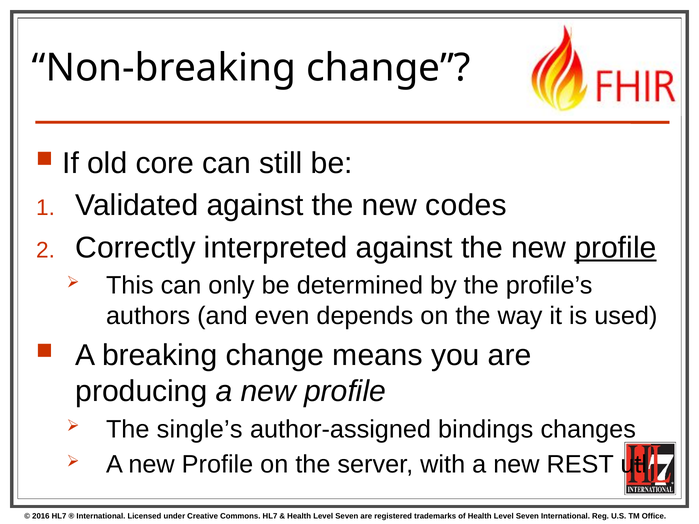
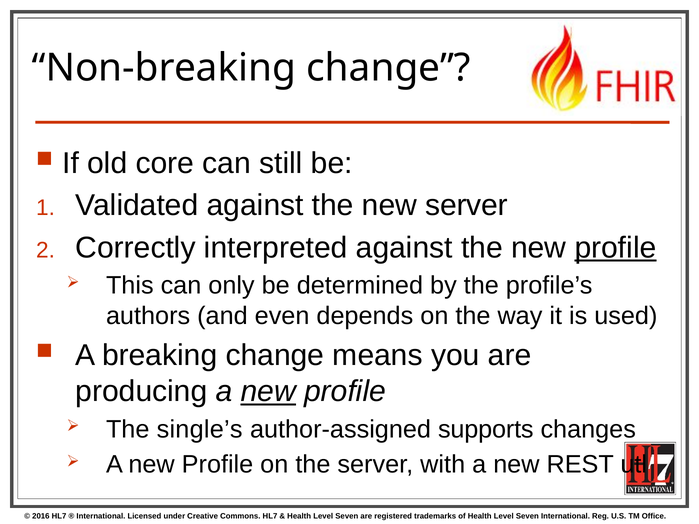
new codes: codes -> server (467, 206)
new underline: none -> present (268, 392)
bindings: bindings -> supports (486, 430)
